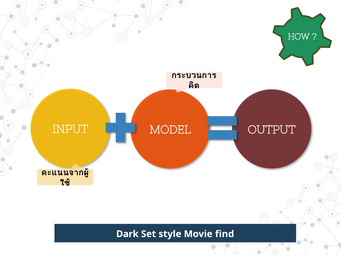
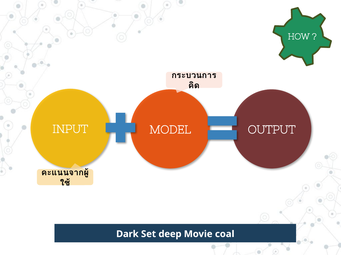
style: style -> deep (170, 235)
find: find -> coal (225, 235)
